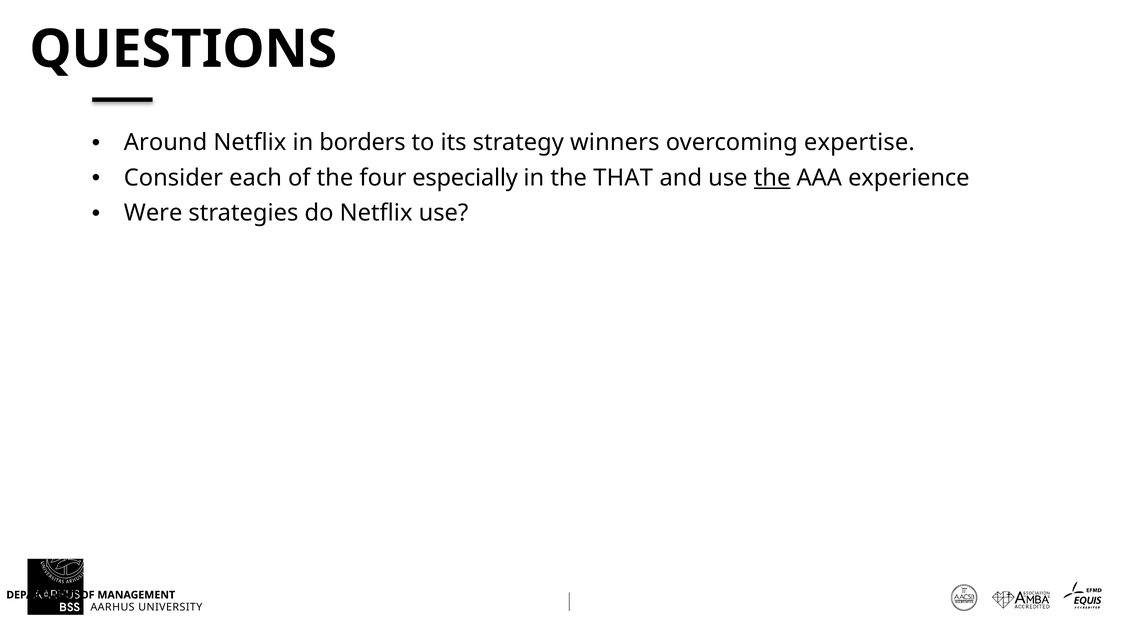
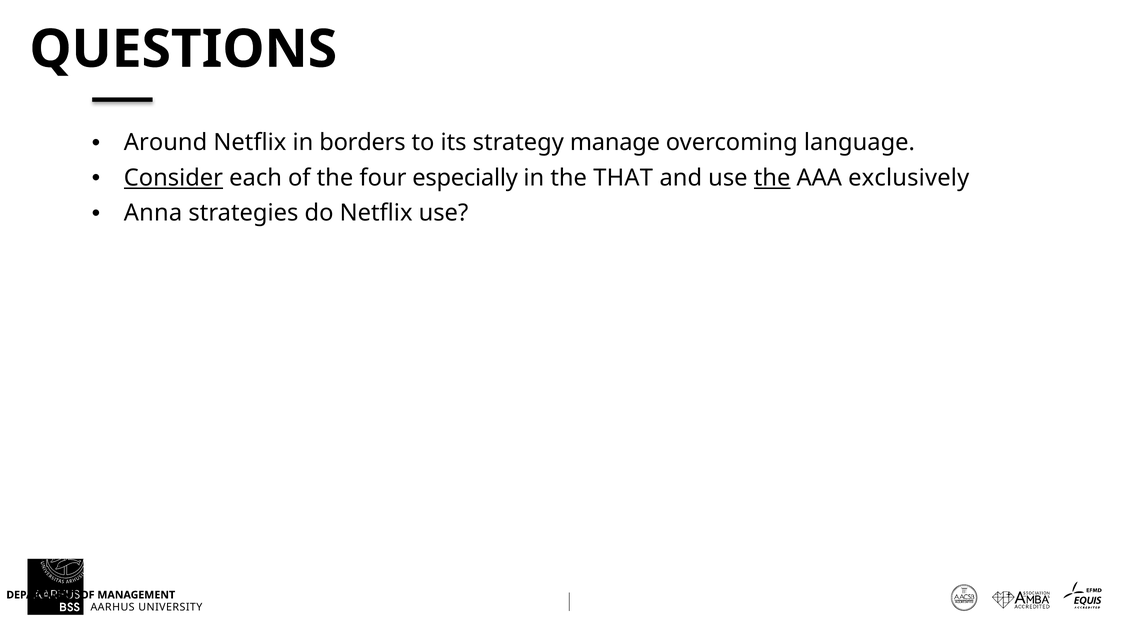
winners: winners -> manage (615, 143)
expertise: expertise -> language (859, 143)
Consider underline: none -> present (173, 178)
experience: experience -> exclusively (909, 178)
Were: Were -> Anna (153, 213)
